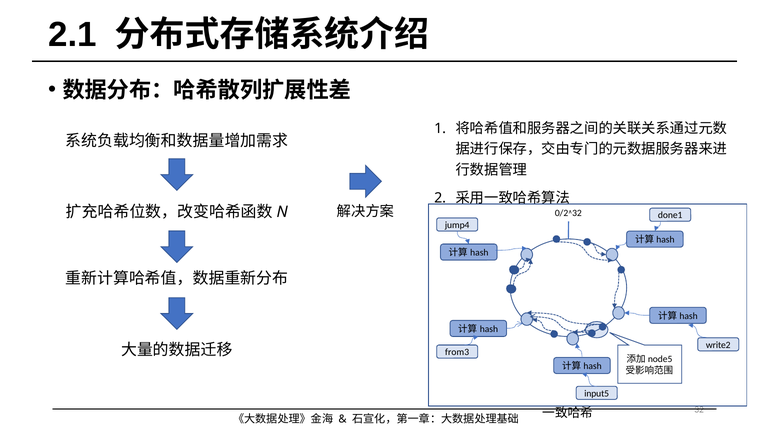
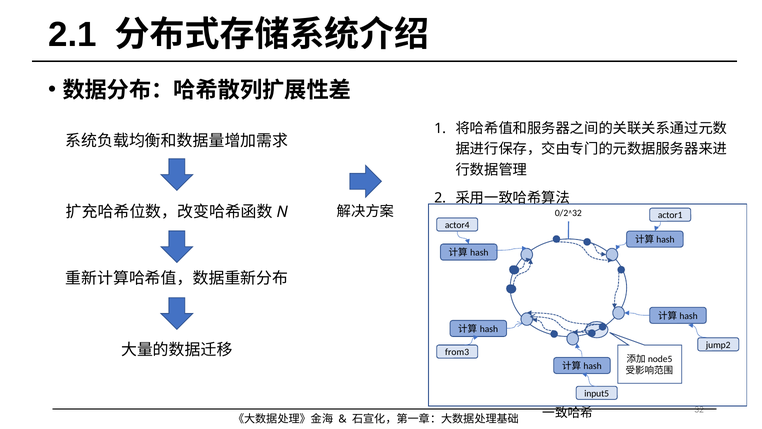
done1: done1 -> actor1 (670, 215)
jump4: jump4 -> actor4 (457, 225)
write2: write2 -> jump2 (718, 345)
